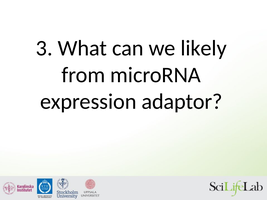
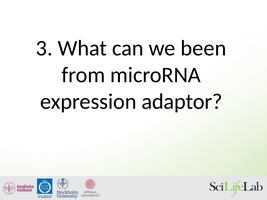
likely: likely -> been (203, 48)
